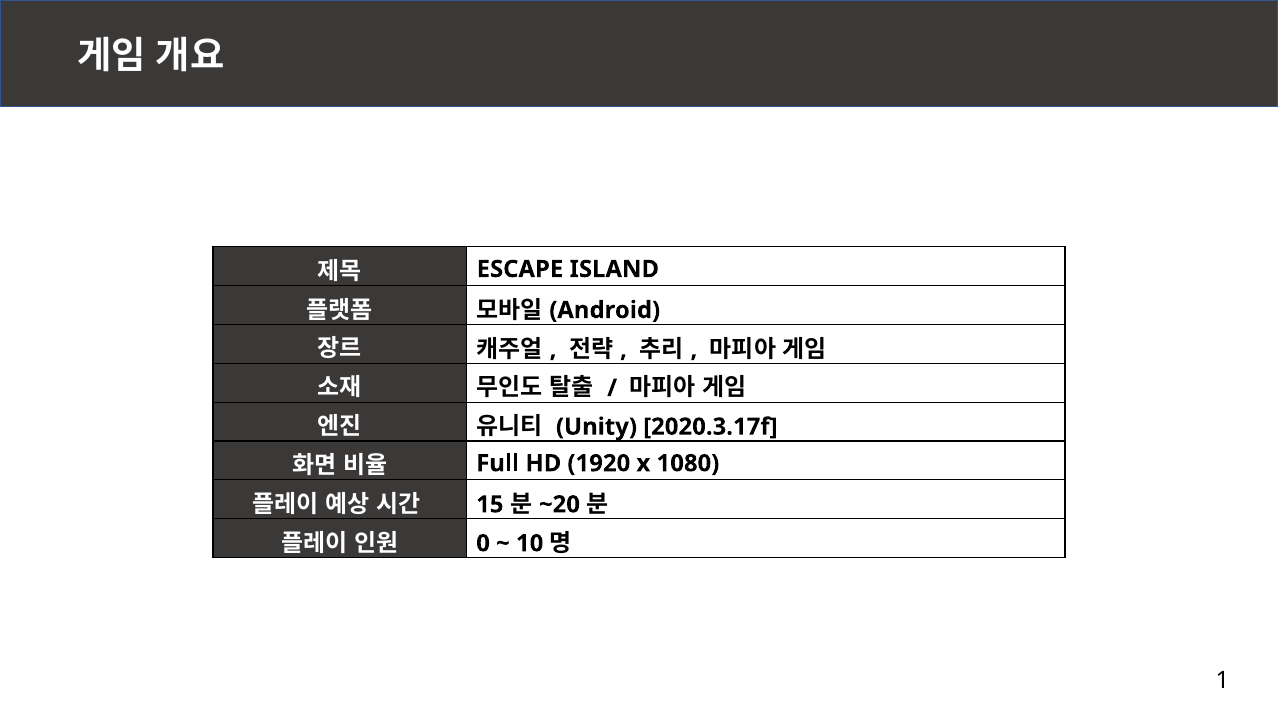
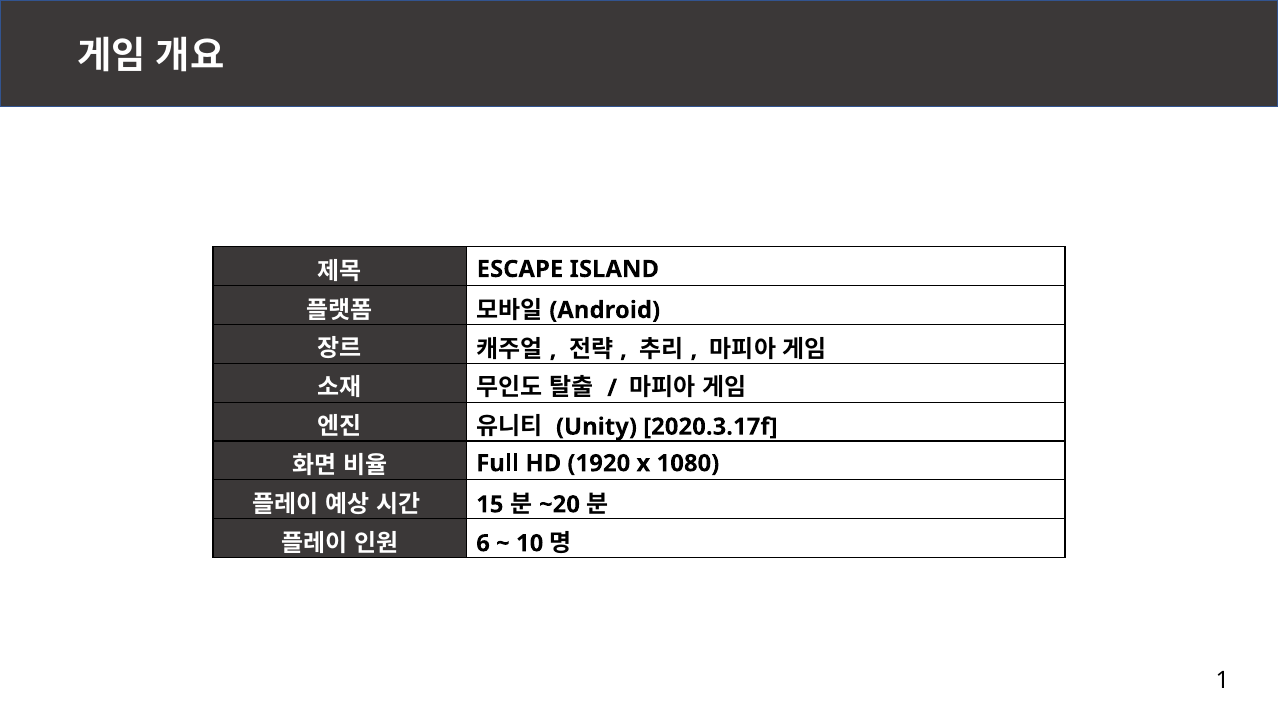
0: 0 -> 6 (483, 543)
